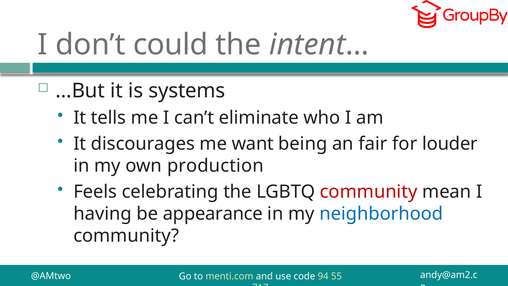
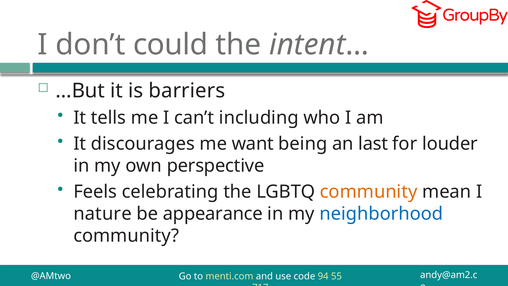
systems: systems -> barriers (187, 91)
eliminate: eliminate -> including (259, 118)
fair: fair -> last (373, 144)
production: production -> perspective (216, 166)
community colour: red -> orange (369, 192)
having: having -> nature (103, 214)
